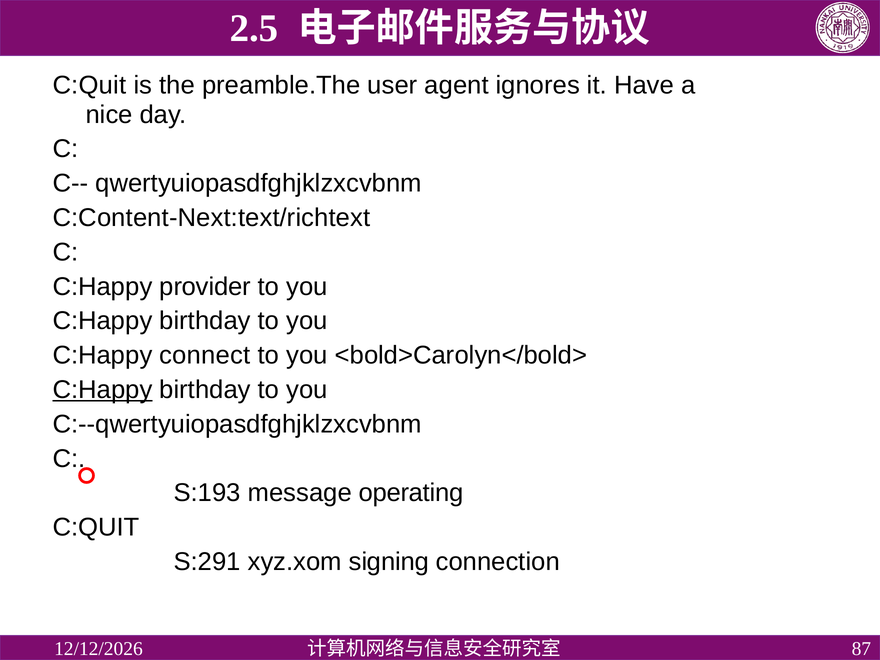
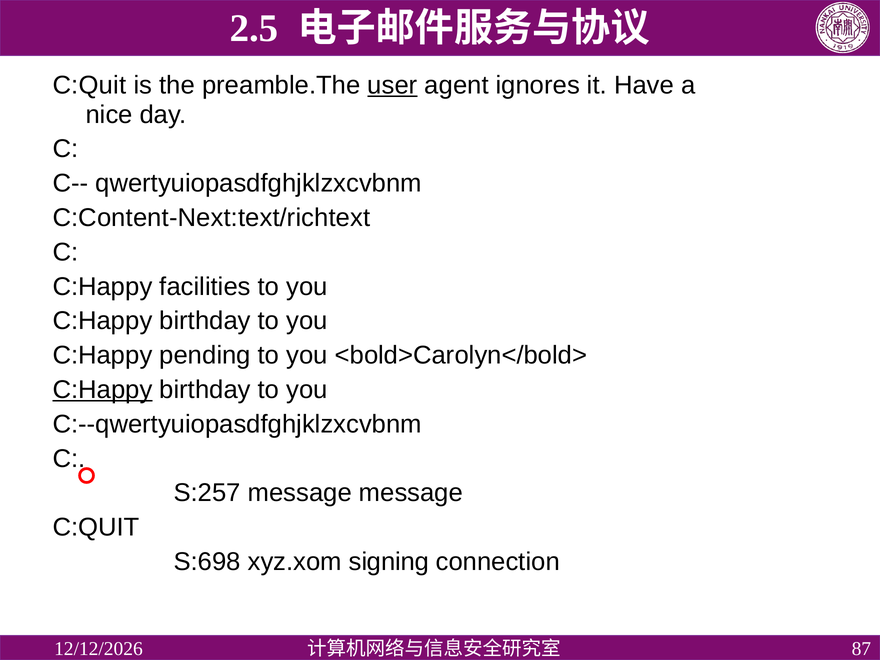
user underline: none -> present (392, 85)
provider: provider -> facilities (205, 287)
connect: connect -> pending (205, 355)
S:193: S:193 -> S:257 (207, 493)
message operating: operating -> message (411, 493)
S:291: S:291 -> S:698 (207, 562)
